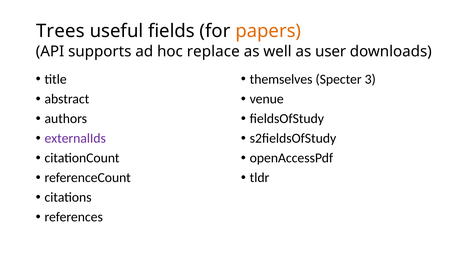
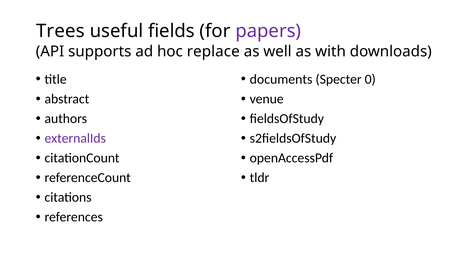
papers colour: orange -> purple (268, 31)
user: user -> with (331, 52)
themselves: themselves -> documents (281, 79)
3: 3 -> 0 (370, 79)
